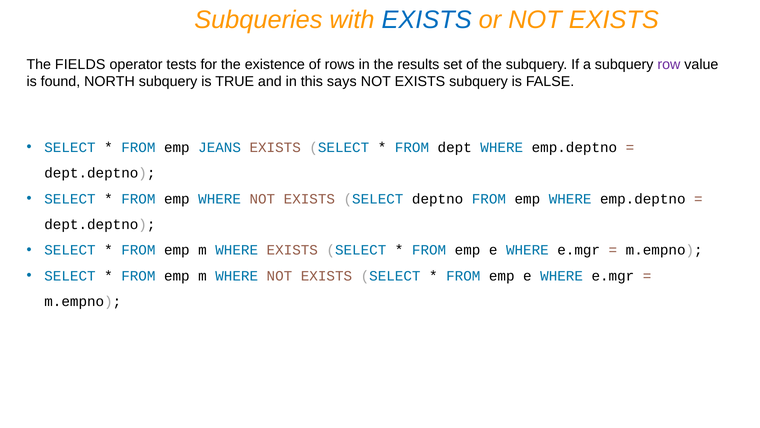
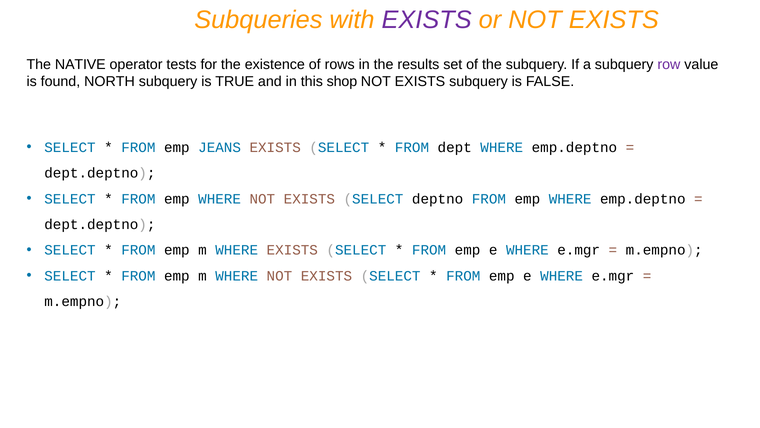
EXISTS colour: blue -> purple (427, 20)
FIELDS: FIELDS -> NATIVE (80, 65)
says: says -> shop (342, 82)
